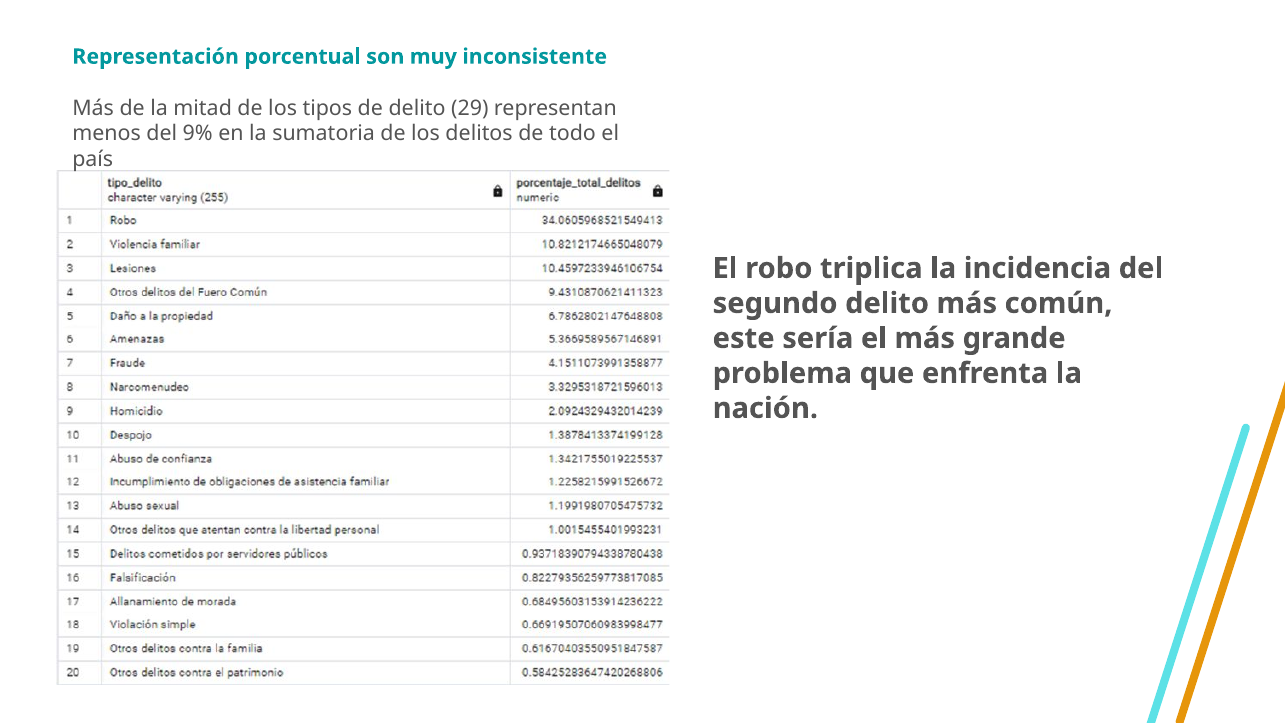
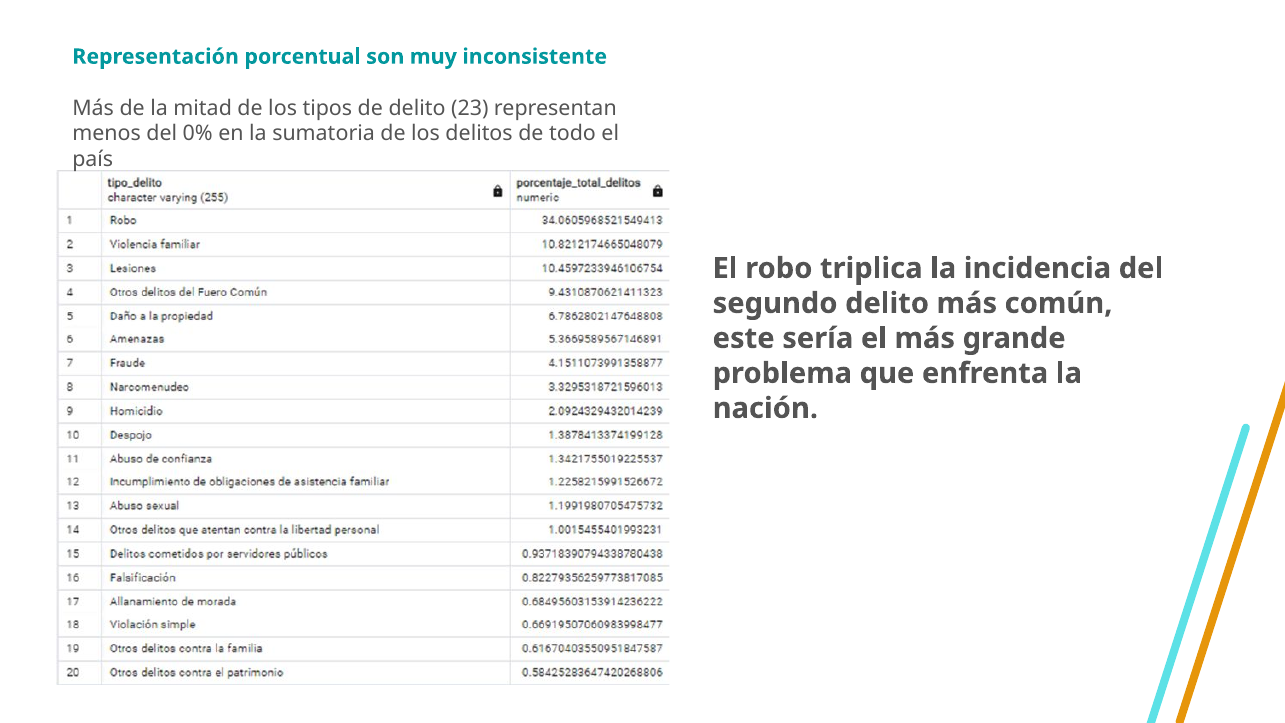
29: 29 -> 23 (470, 108)
9%: 9% -> 0% (198, 134)
